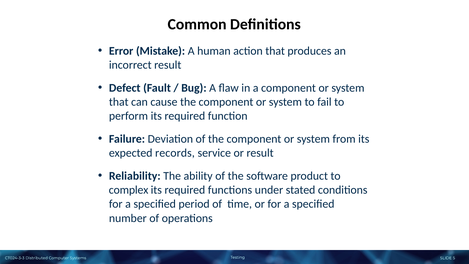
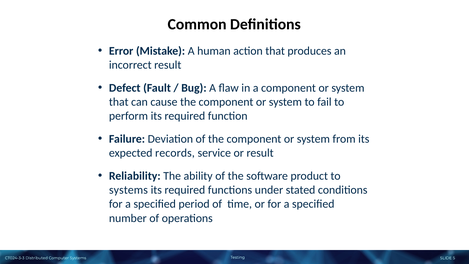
complex: complex -> systems (128, 190)
